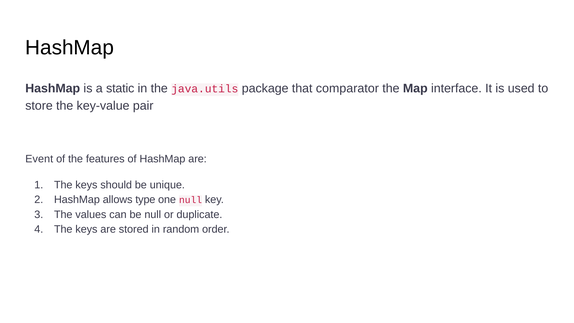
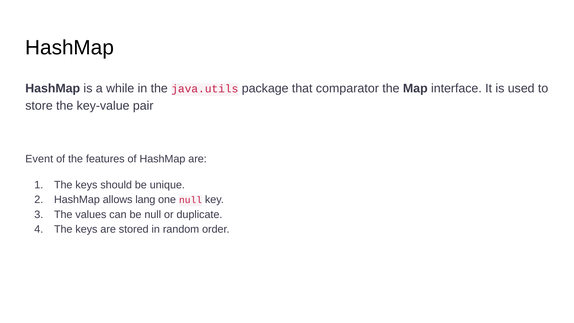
static: static -> while (120, 89)
type: type -> lang (145, 200)
